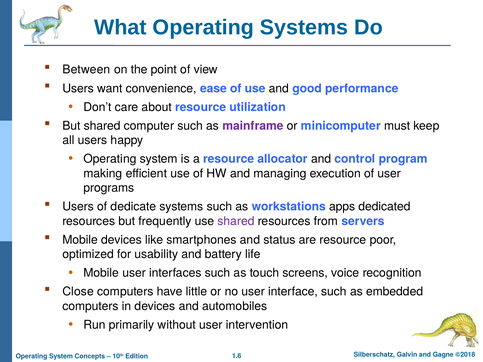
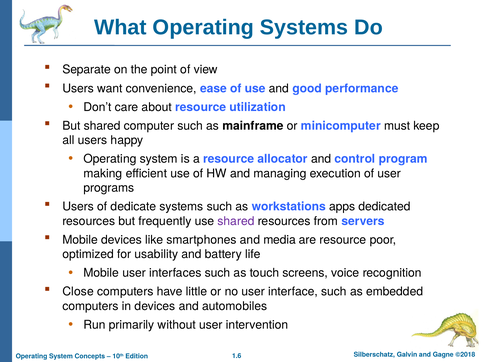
Between: Between -> Separate (87, 70)
mainframe colour: purple -> black (253, 126)
status: status -> media (280, 240)
